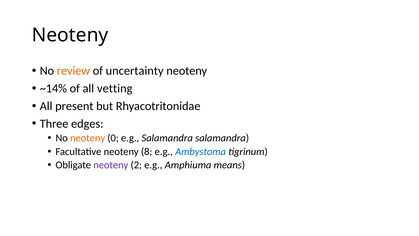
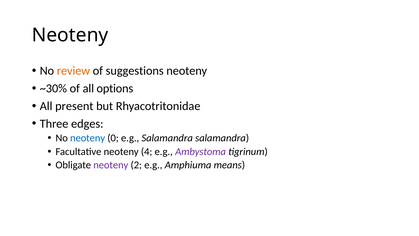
uncertainty: uncertainty -> suggestions (135, 71)
~14%: ~14% -> ~30% (53, 88)
vetting: vetting -> options (115, 88)
neoteny colour: orange -> blue (88, 138)
8: 8 -> 4 (147, 151)
Ambystoma colour: blue -> purple (201, 151)
